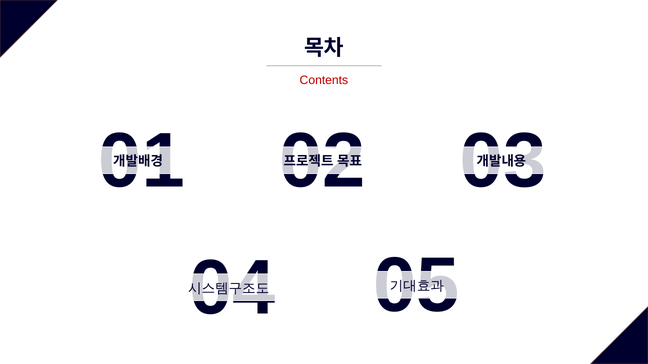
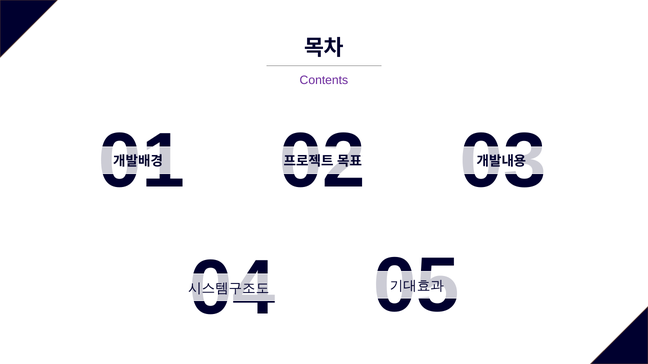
Contents colour: red -> purple (324, 80)
